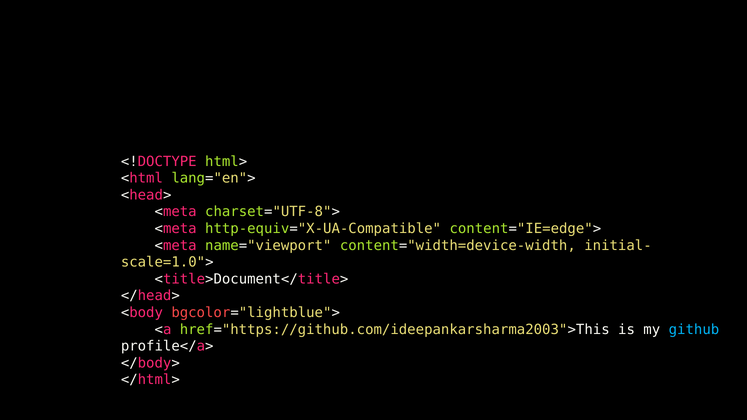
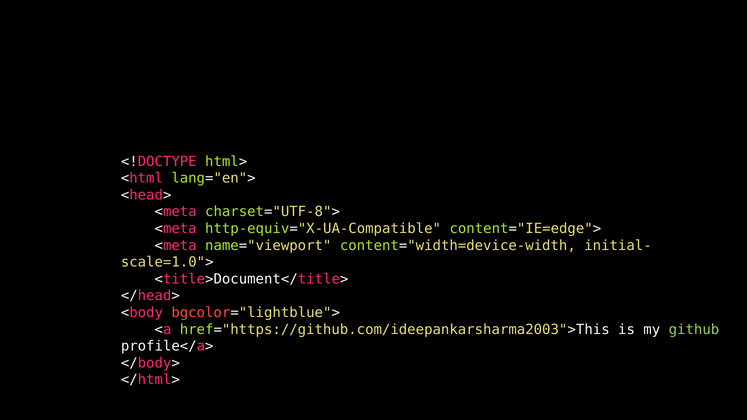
github colour: light blue -> light green (694, 330)
